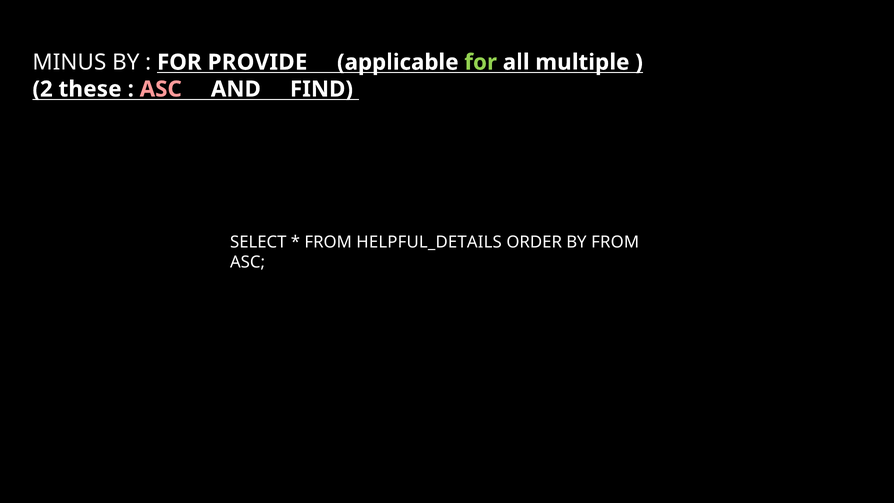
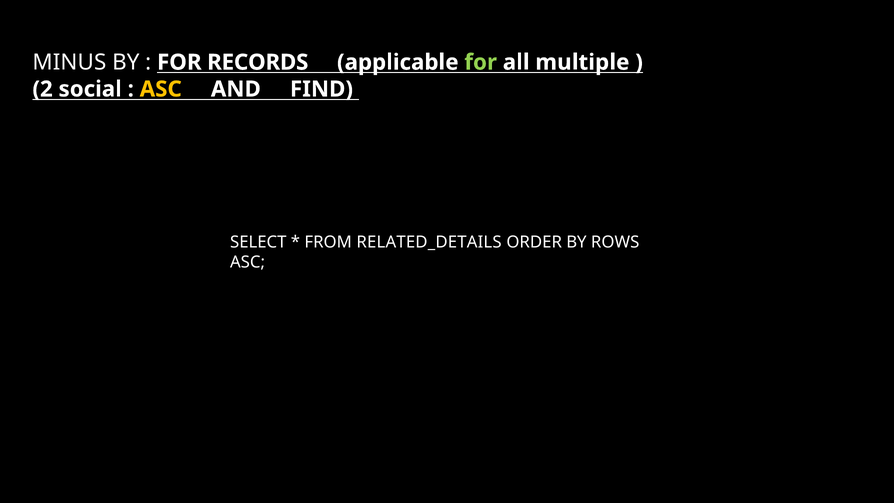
PROVIDE: PROVIDE -> RECORDS (258, 62)
these: these -> social (90, 89)
ASC colour: pink -> yellow (161, 89)
HELPFUL_DETAILS: HELPFUL_DETAILS -> RELATED_DETAILS (429, 242)
BY FROM: FROM -> ROWS (615, 242)
